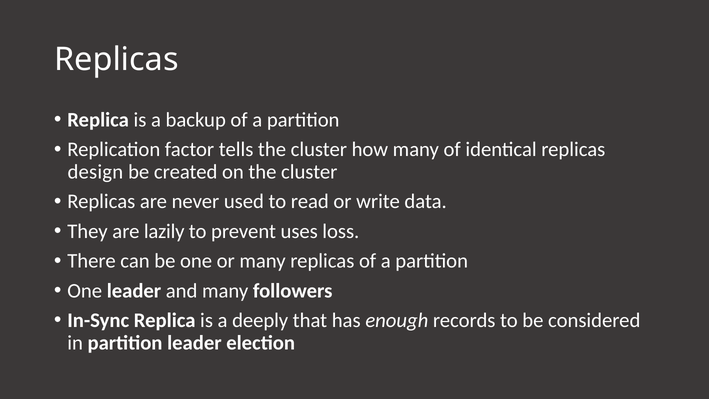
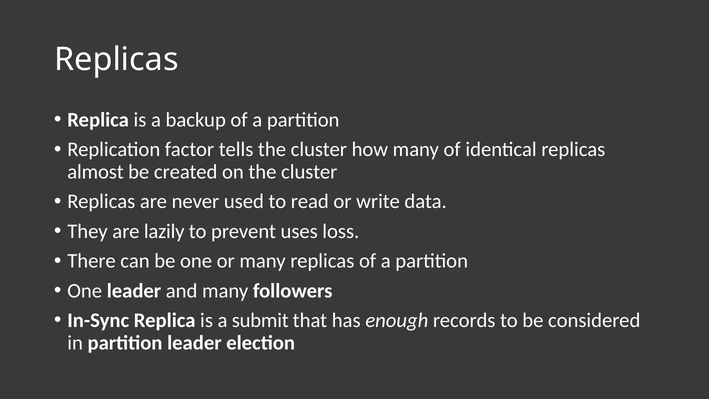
design: design -> almost (96, 172)
deeply: deeply -> submit (260, 320)
